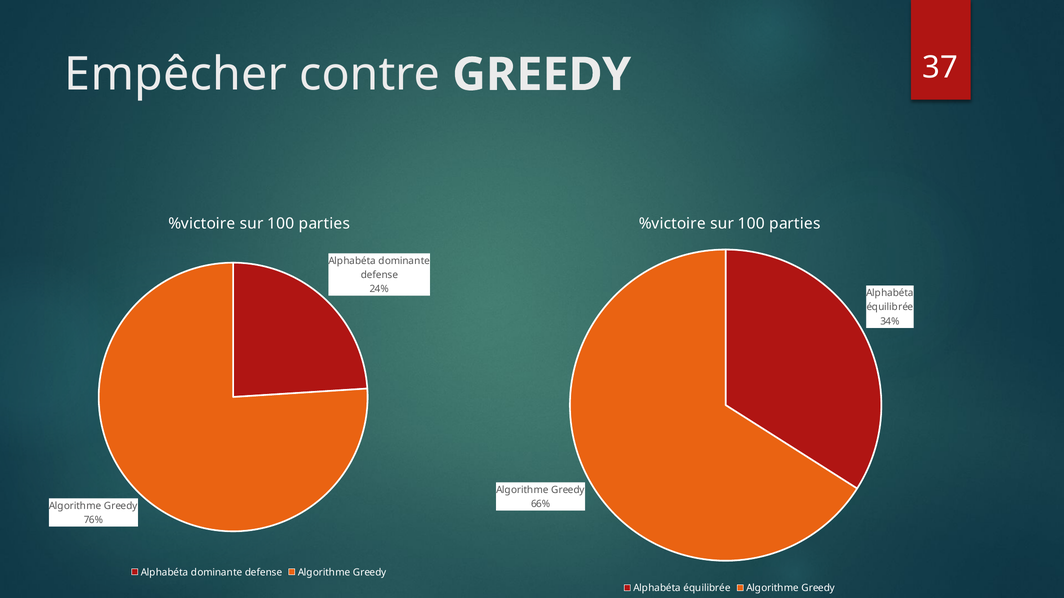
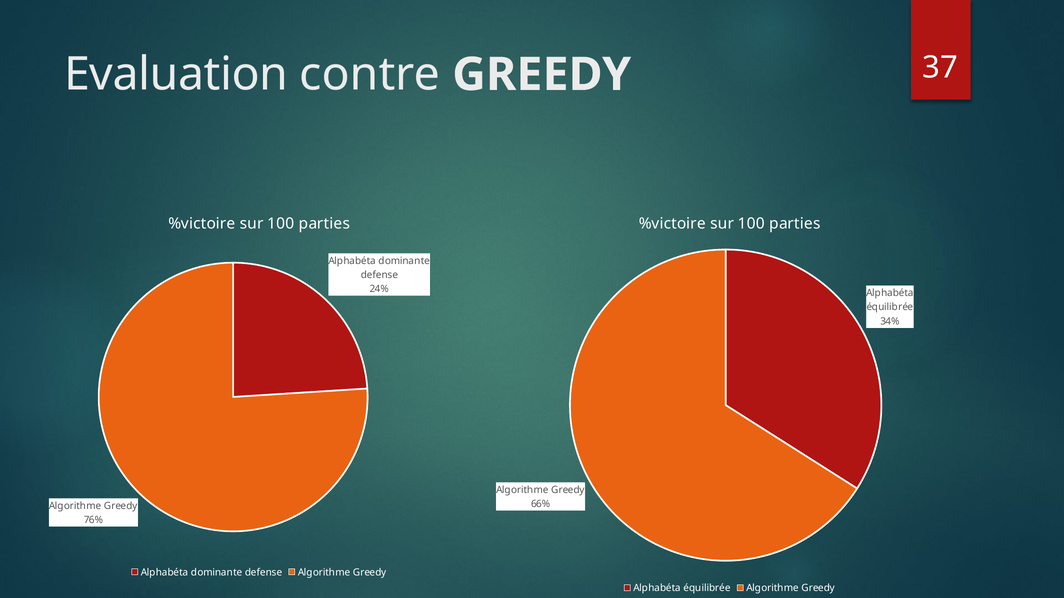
Empêcher: Empêcher -> Evaluation (176, 75)
